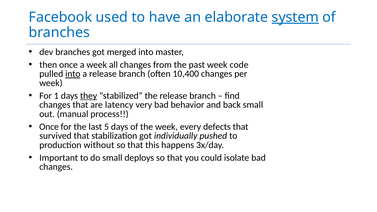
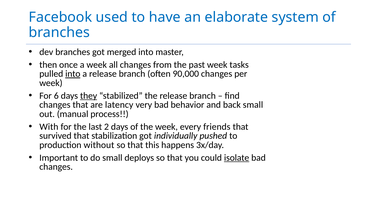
system underline: present -> none (295, 17)
code: code -> tasks (239, 65)
10,400: 10,400 -> 90,000 (186, 74)
1: 1 -> 6 (56, 96)
Once: Once -> With (49, 127)
5: 5 -> 2 (107, 127)
defects: defects -> friends (217, 127)
isolate underline: none -> present (237, 158)
